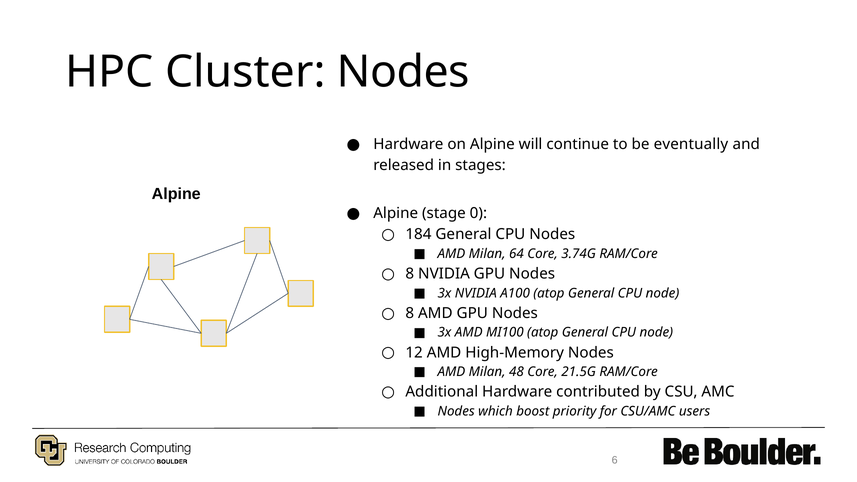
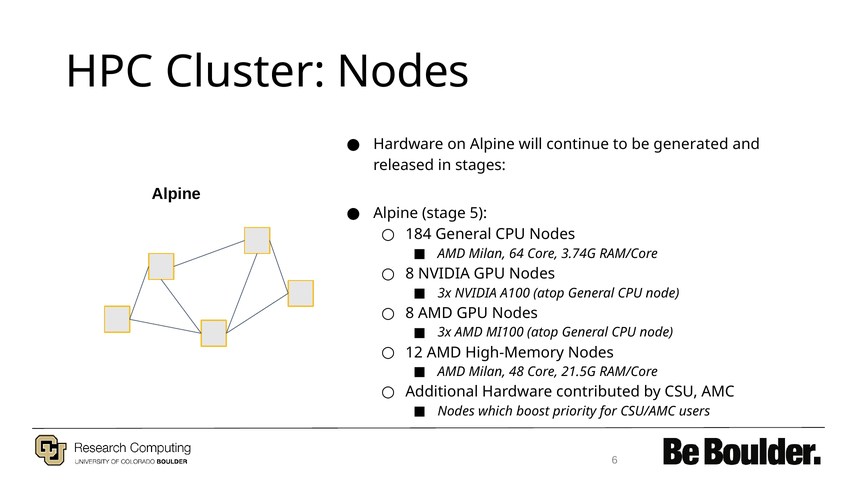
eventually: eventually -> generated (691, 144)
0: 0 -> 5 (478, 213)
